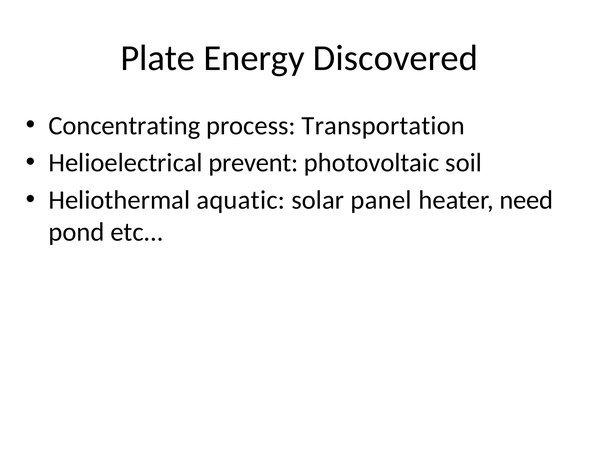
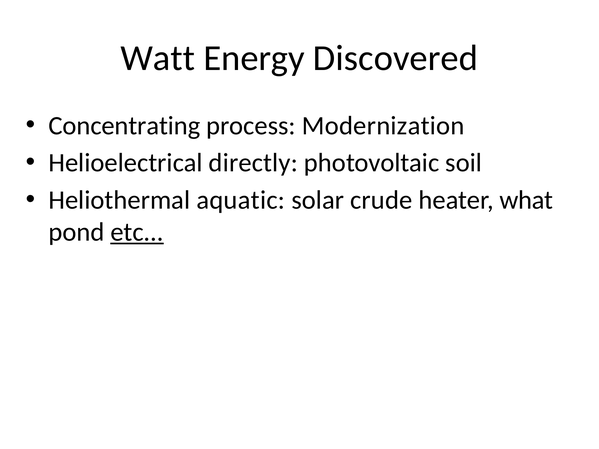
Plate: Plate -> Watt (158, 58)
Transportation: Transportation -> Modernization (383, 126)
prevent: prevent -> directly (253, 163)
panel: panel -> crude (381, 200)
need: need -> what (526, 200)
etc underline: none -> present (137, 232)
